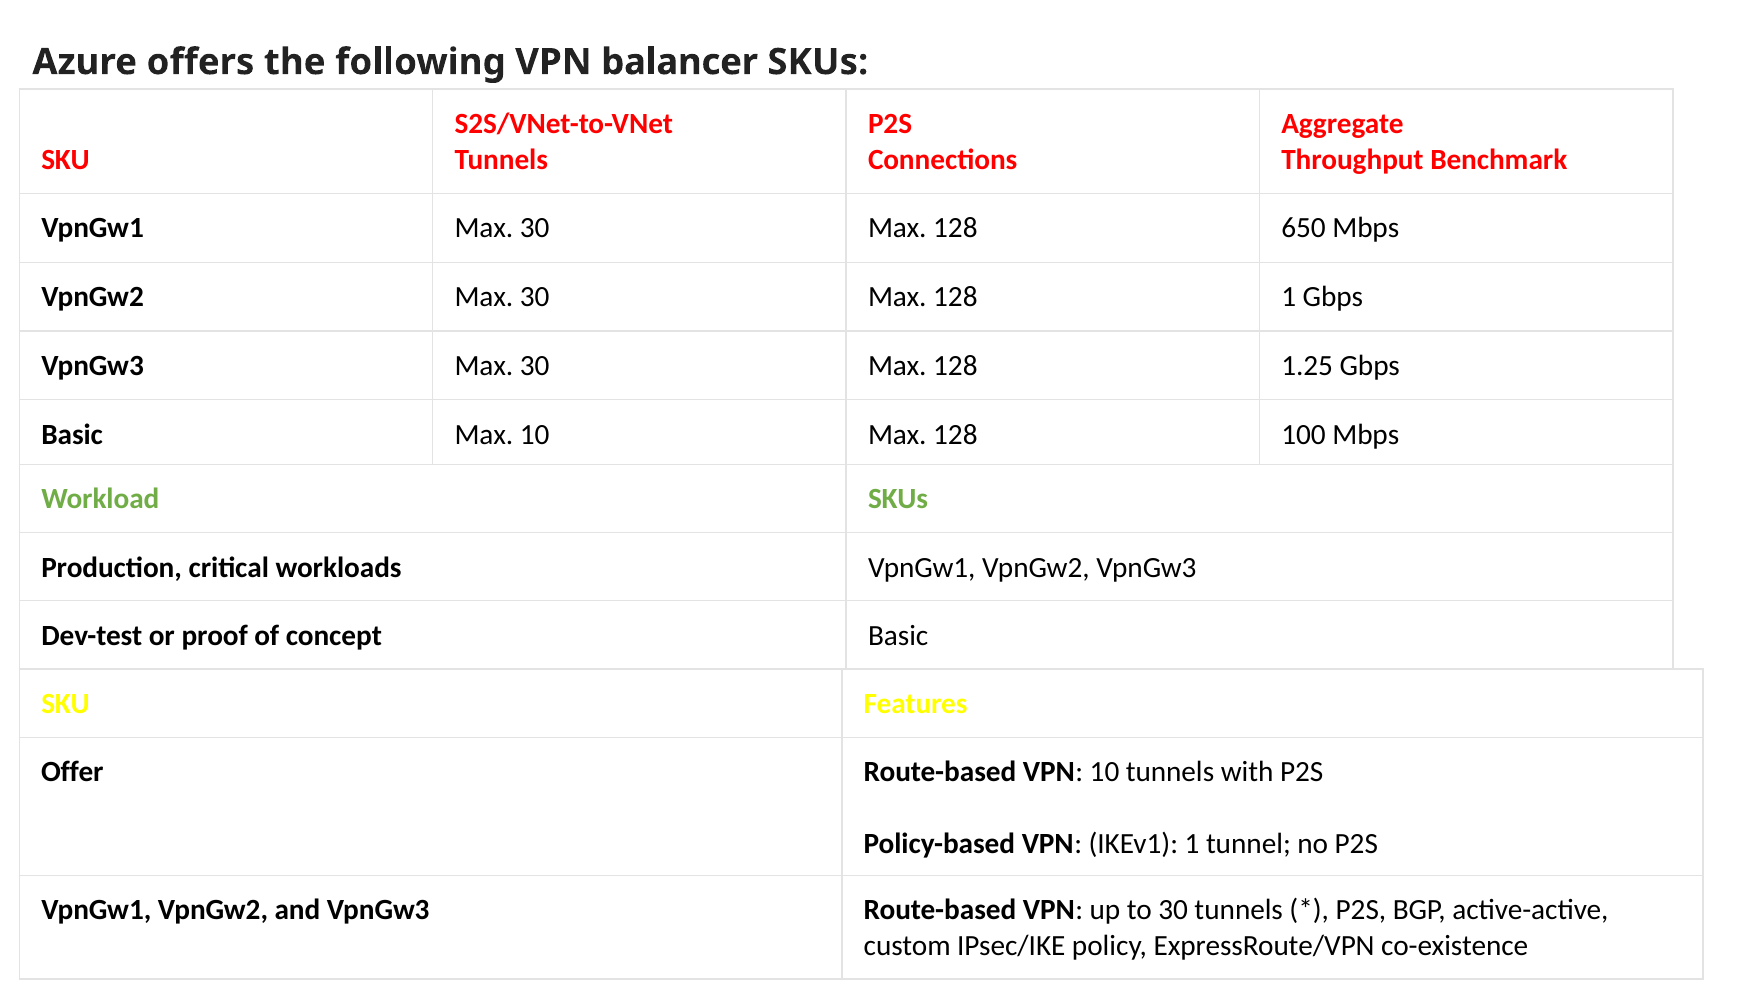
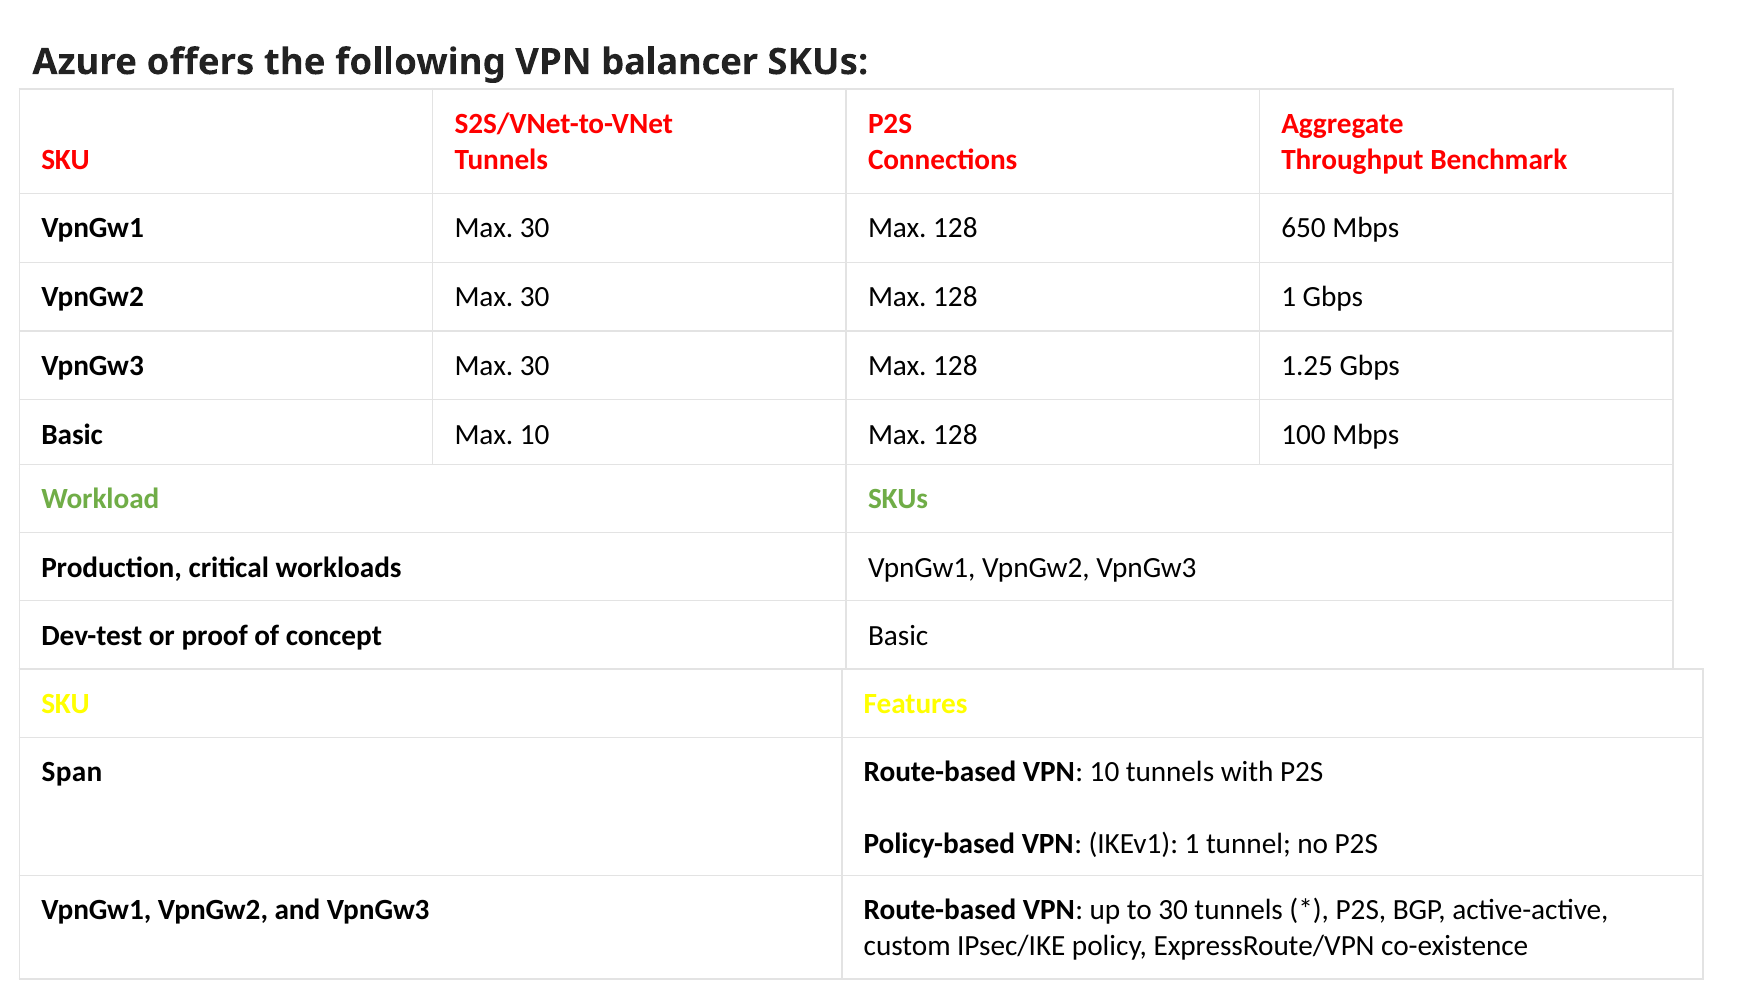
Offer: Offer -> Span (72, 772)
